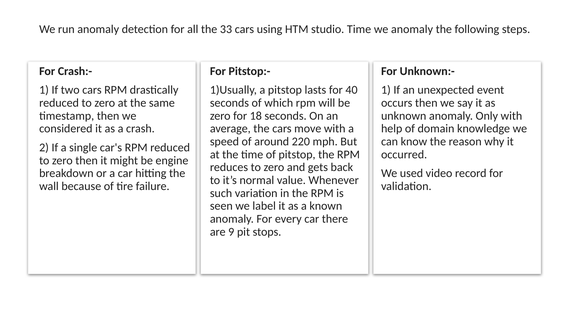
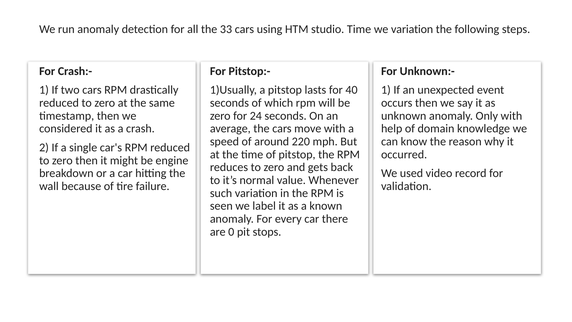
we anomaly: anomaly -> variation (412, 29)
18: 18 -> 24 (256, 116)
9: 9 -> 0 (231, 232)
